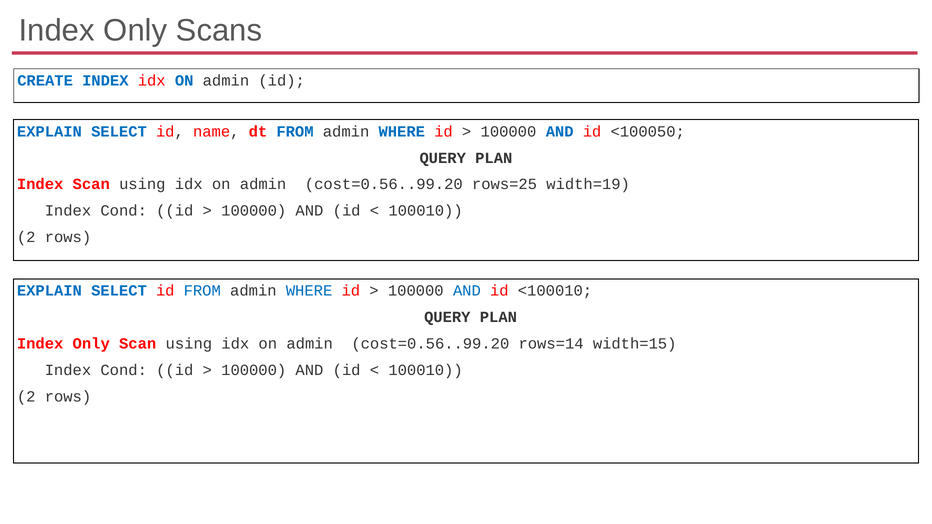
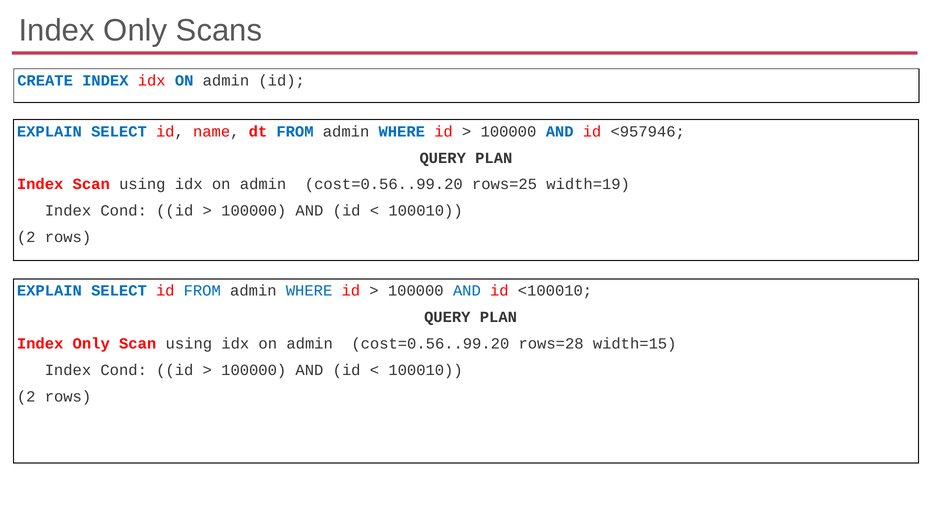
<100050: <100050 -> <957946 (648, 132)
rows=14: rows=14 -> rows=28 (551, 344)
